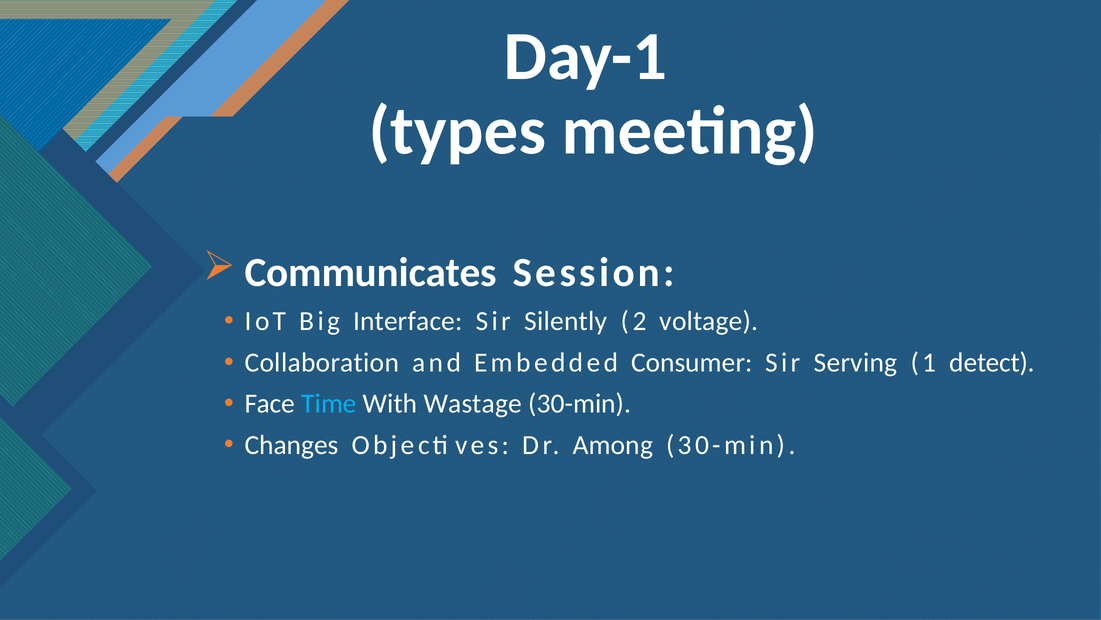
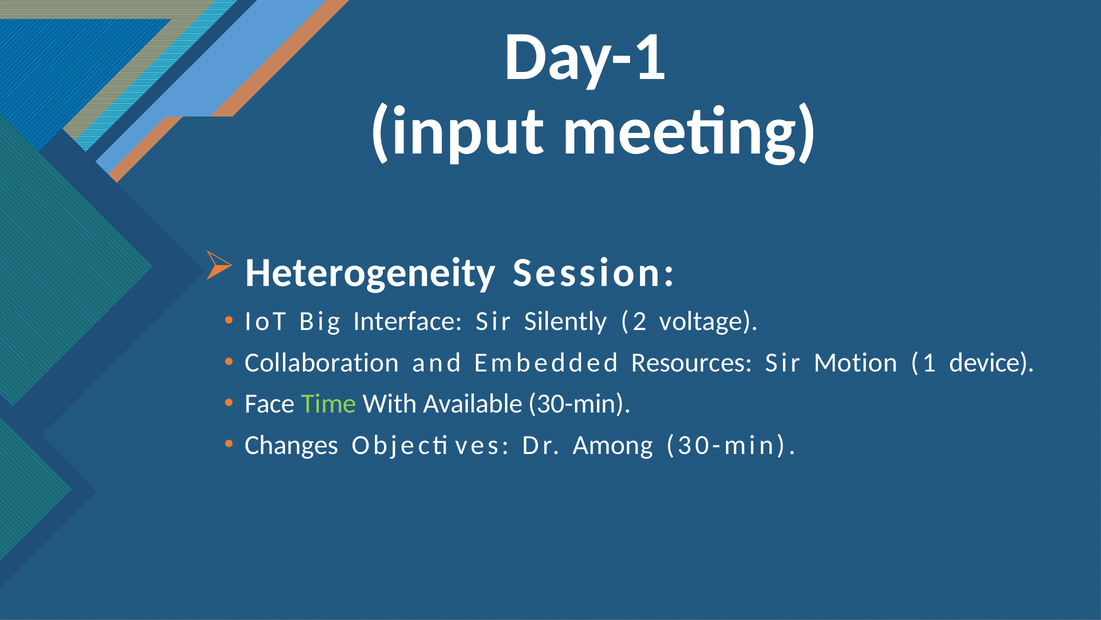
types: types -> input (457, 131)
Communicates: Communicates -> Heterogeneity (370, 272)
Consumer: Consumer -> Resources (692, 362)
Serving: Serving -> Motion (856, 362)
detect: detect -> device (992, 362)
Time colour: light blue -> light green (329, 403)
Wastage: Wastage -> Available (473, 403)
